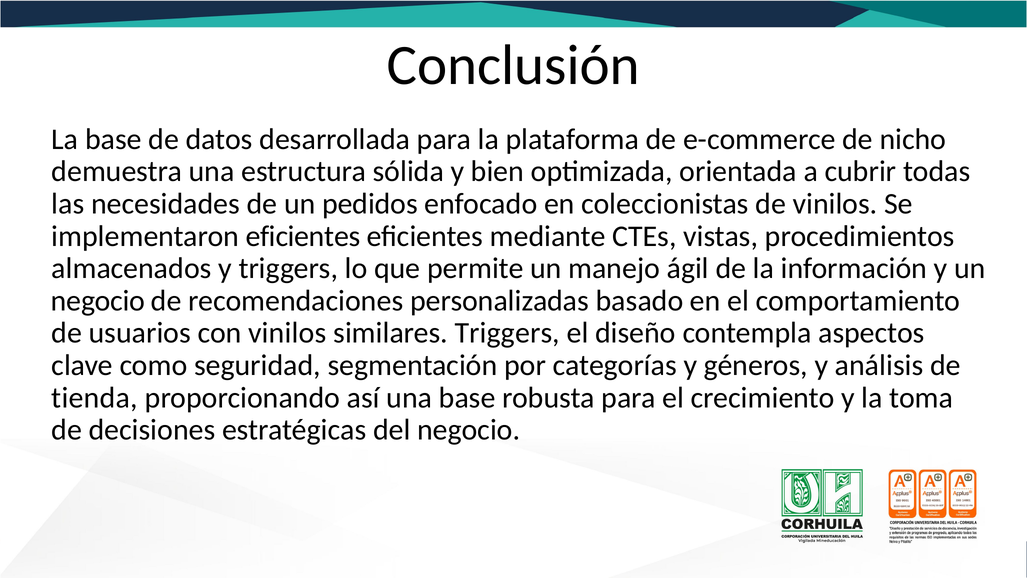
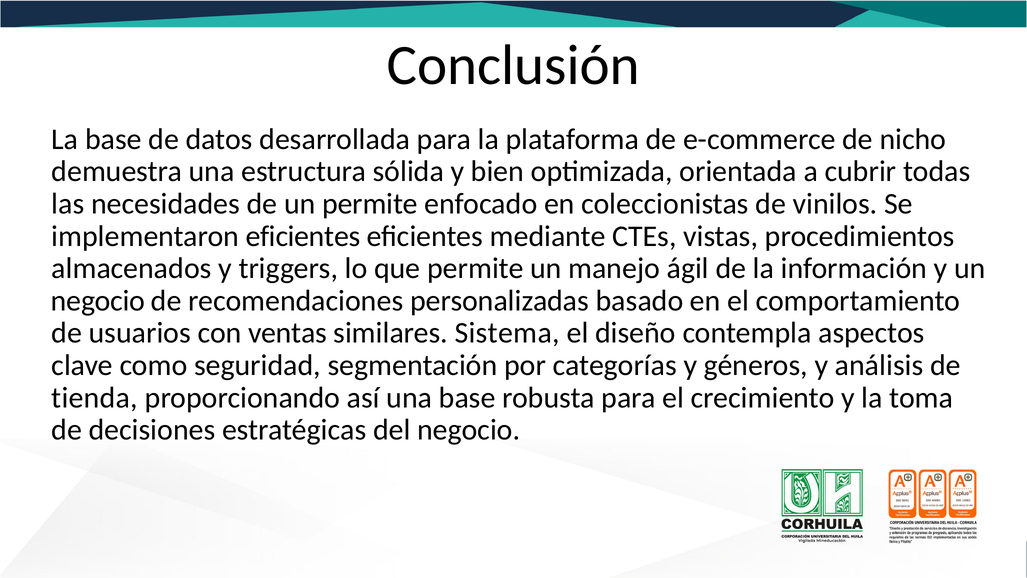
un pedidos: pedidos -> permite (370, 204)
con vinilos: vinilos -> ventas (288, 333)
similares Triggers: Triggers -> Sistema (507, 333)
